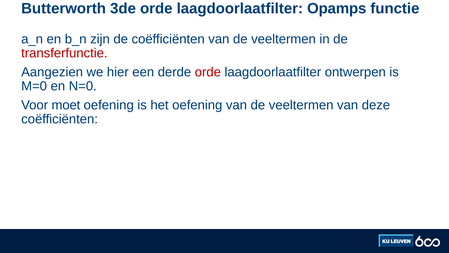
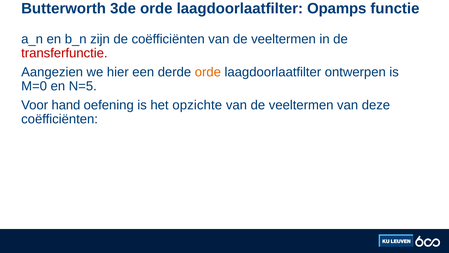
orde colour: red -> orange (208, 72)
N=0: N=0 -> N=5 (83, 86)
moet: moet -> hand (66, 105)
het oefening: oefening -> opzichte (197, 105)
